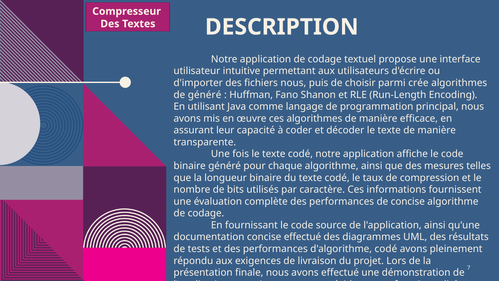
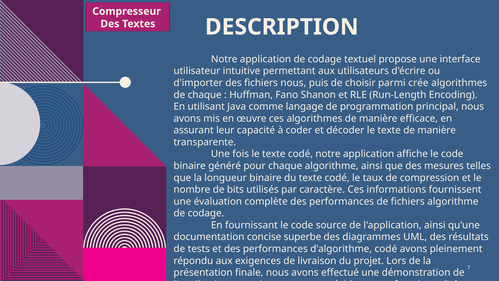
de généré: généré -> chaque (205, 95)
de concise: concise -> fichiers (408, 201)
concise effectué: effectué -> superbe (302, 237)
